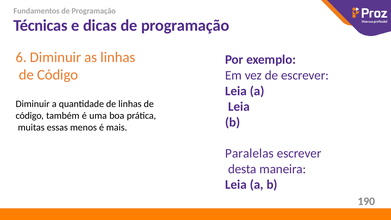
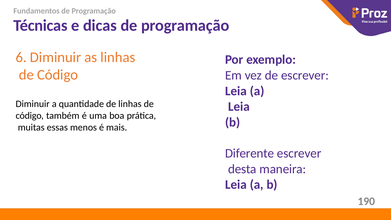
Paralelas: Paralelas -> Diferente (250, 153)
